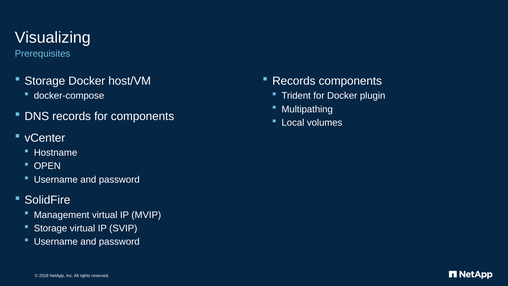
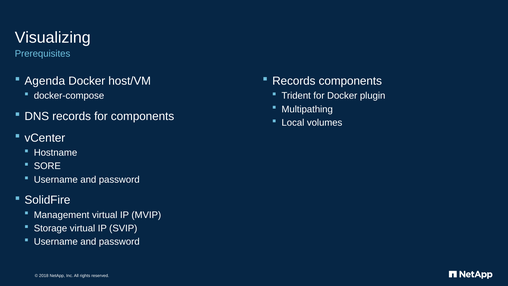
Storage: Storage -> Agenda (45, 81)
OPEN: OPEN -> SORE (47, 166)
